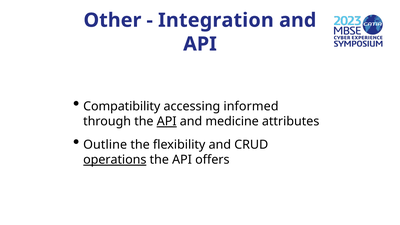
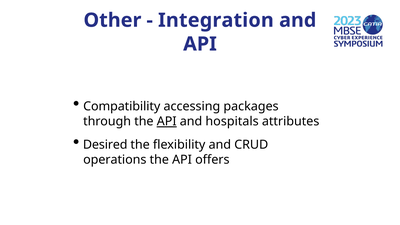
informed: informed -> packages (251, 106)
medicine: medicine -> hospitals (232, 121)
Outline: Outline -> Desired (105, 145)
operations underline: present -> none (115, 160)
